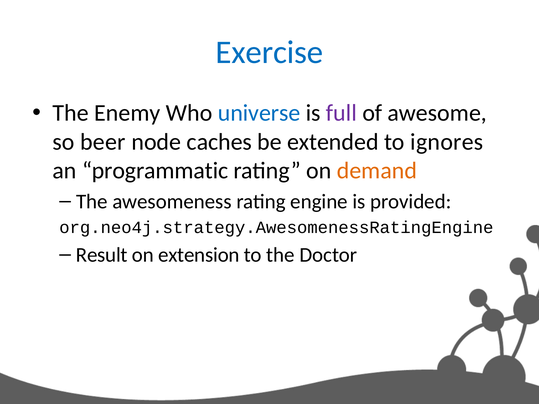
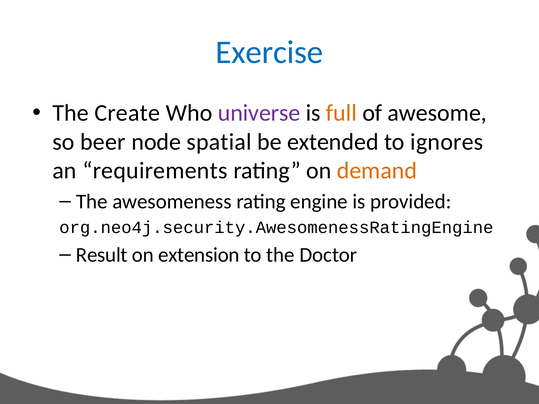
Enemy: Enemy -> Create (127, 113)
universe colour: blue -> purple (259, 113)
full colour: purple -> orange (341, 113)
caches: caches -> spatial (219, 142)
programmatic: programmatic -> requirements (155, 171)
org.neo4j.strategy.AwesomenessRatingEngine: org.neo4j.strategy.AwesomenessRatingEngine -> org.neo4j.security.AwesomenessRatingEngine (276, 228)
